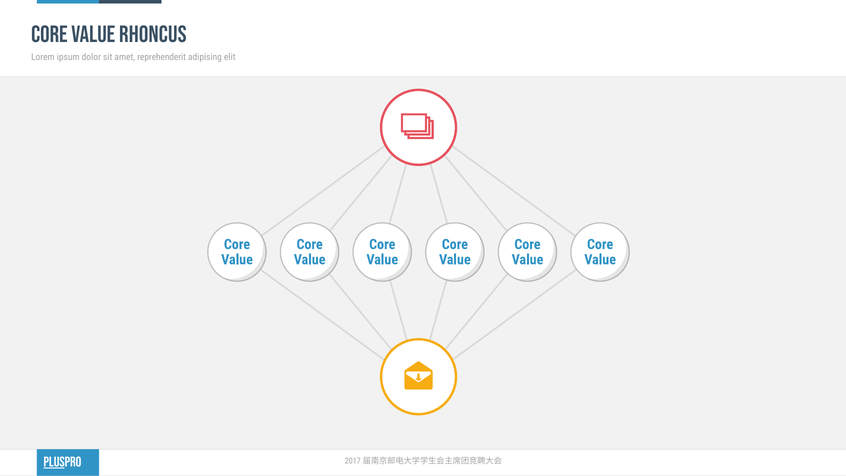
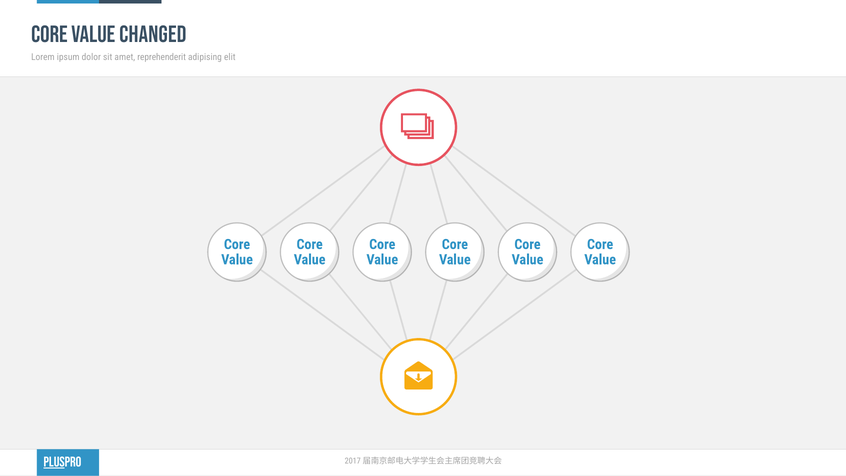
rhoncus: rhoncus -> changed (153, 34)
